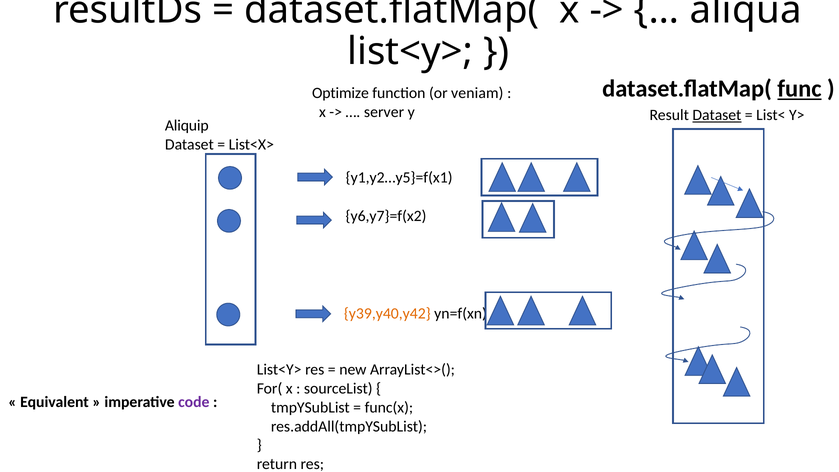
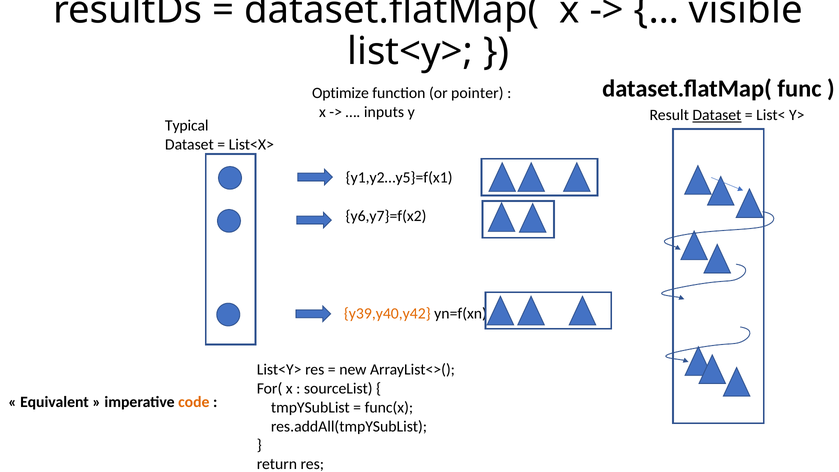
aliqua: aliqua -> visible (746, 10)
func underline: present -> none (799, 89)
veniam: veniam -> pointer (477, 93)
server: server -> inputs (384, 112)
Aliquip: Aliquip -> Typical (187, 126)
code colour: purple -> orange (194, 402)
